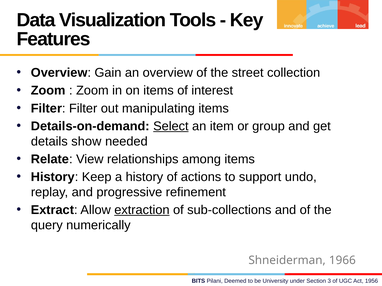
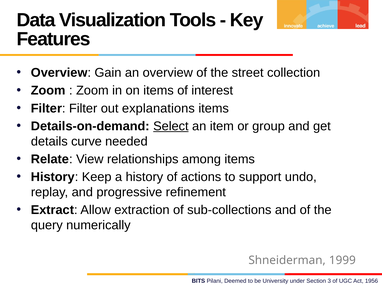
manipulating: manipulating -> explanations (158, 109)
show: show -> curve (86, 142)
extraction underline: present -> none (142, 210)
1966: 1966 -> 1999 (342, 261)
